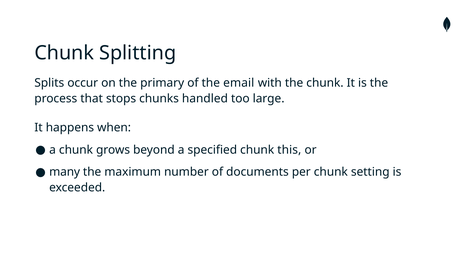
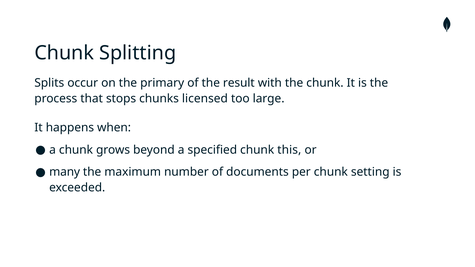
email: email -> result (239, 83)
handled: handled -> licensed (205, 99)
